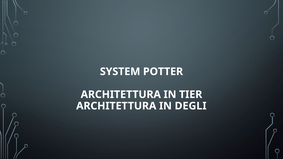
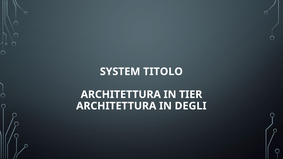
POTTER: POTTER -> TITOLO (163, 72)
